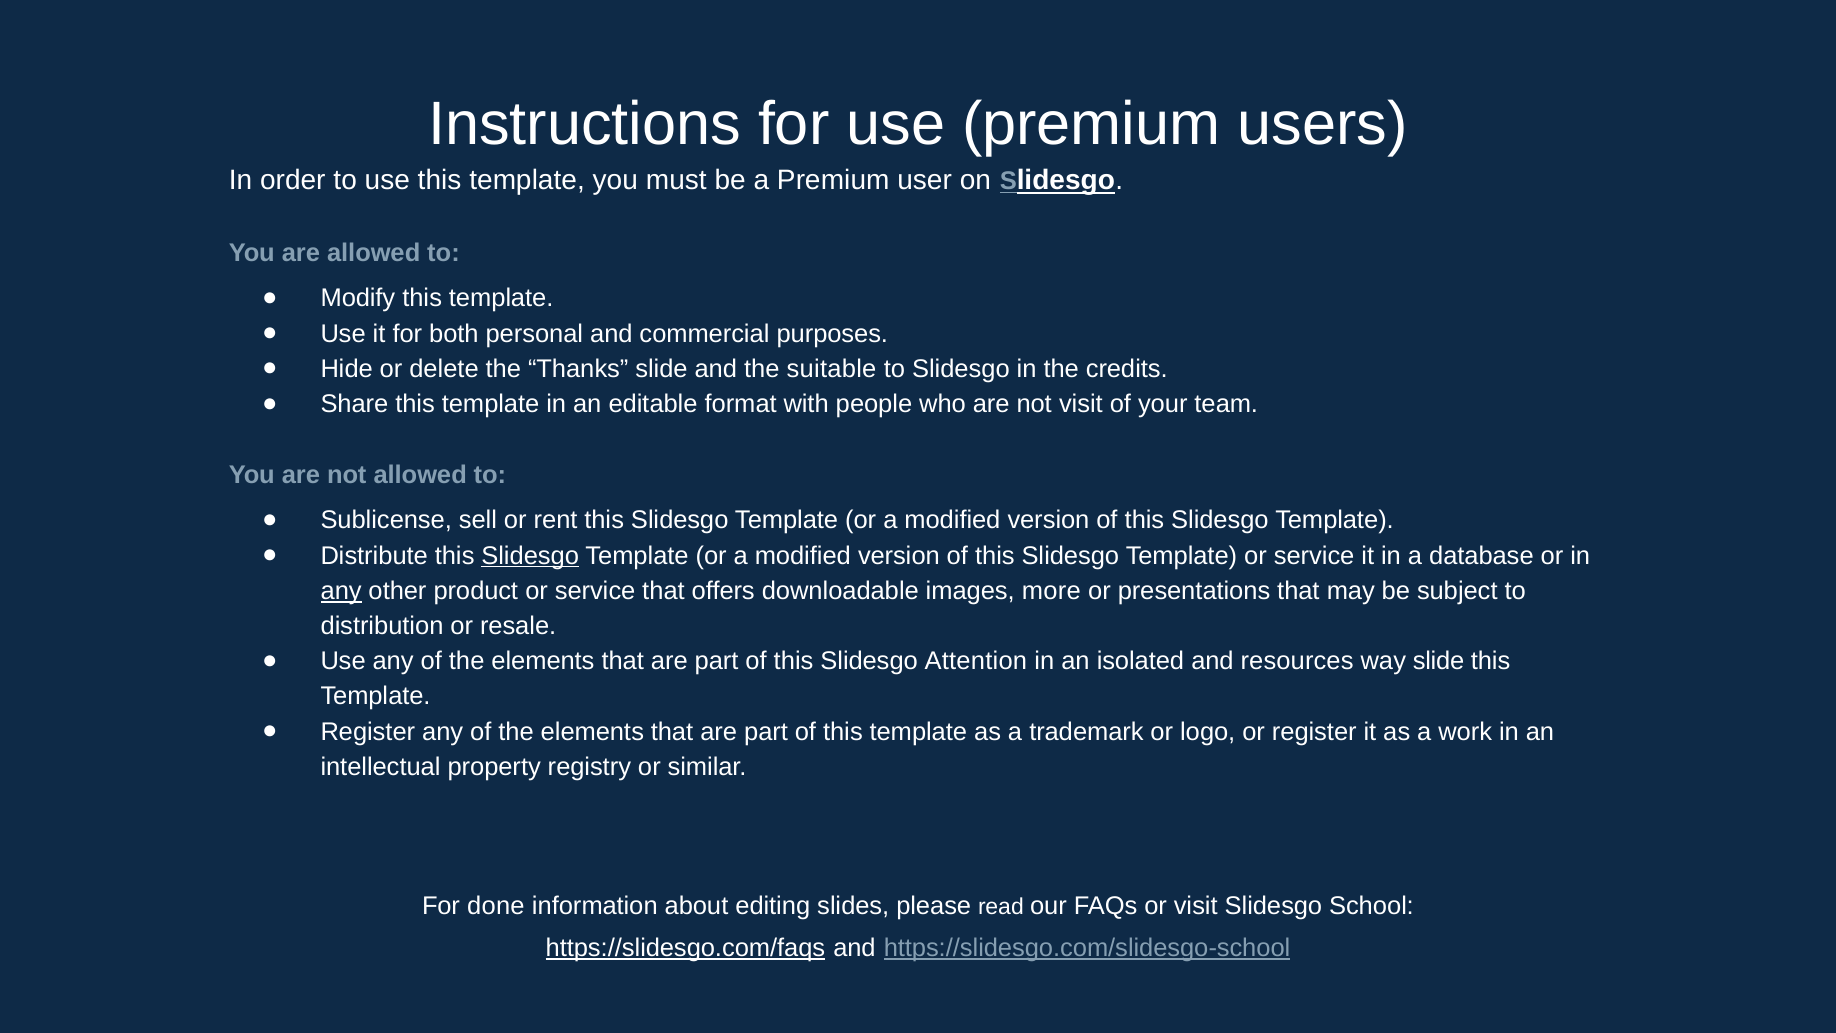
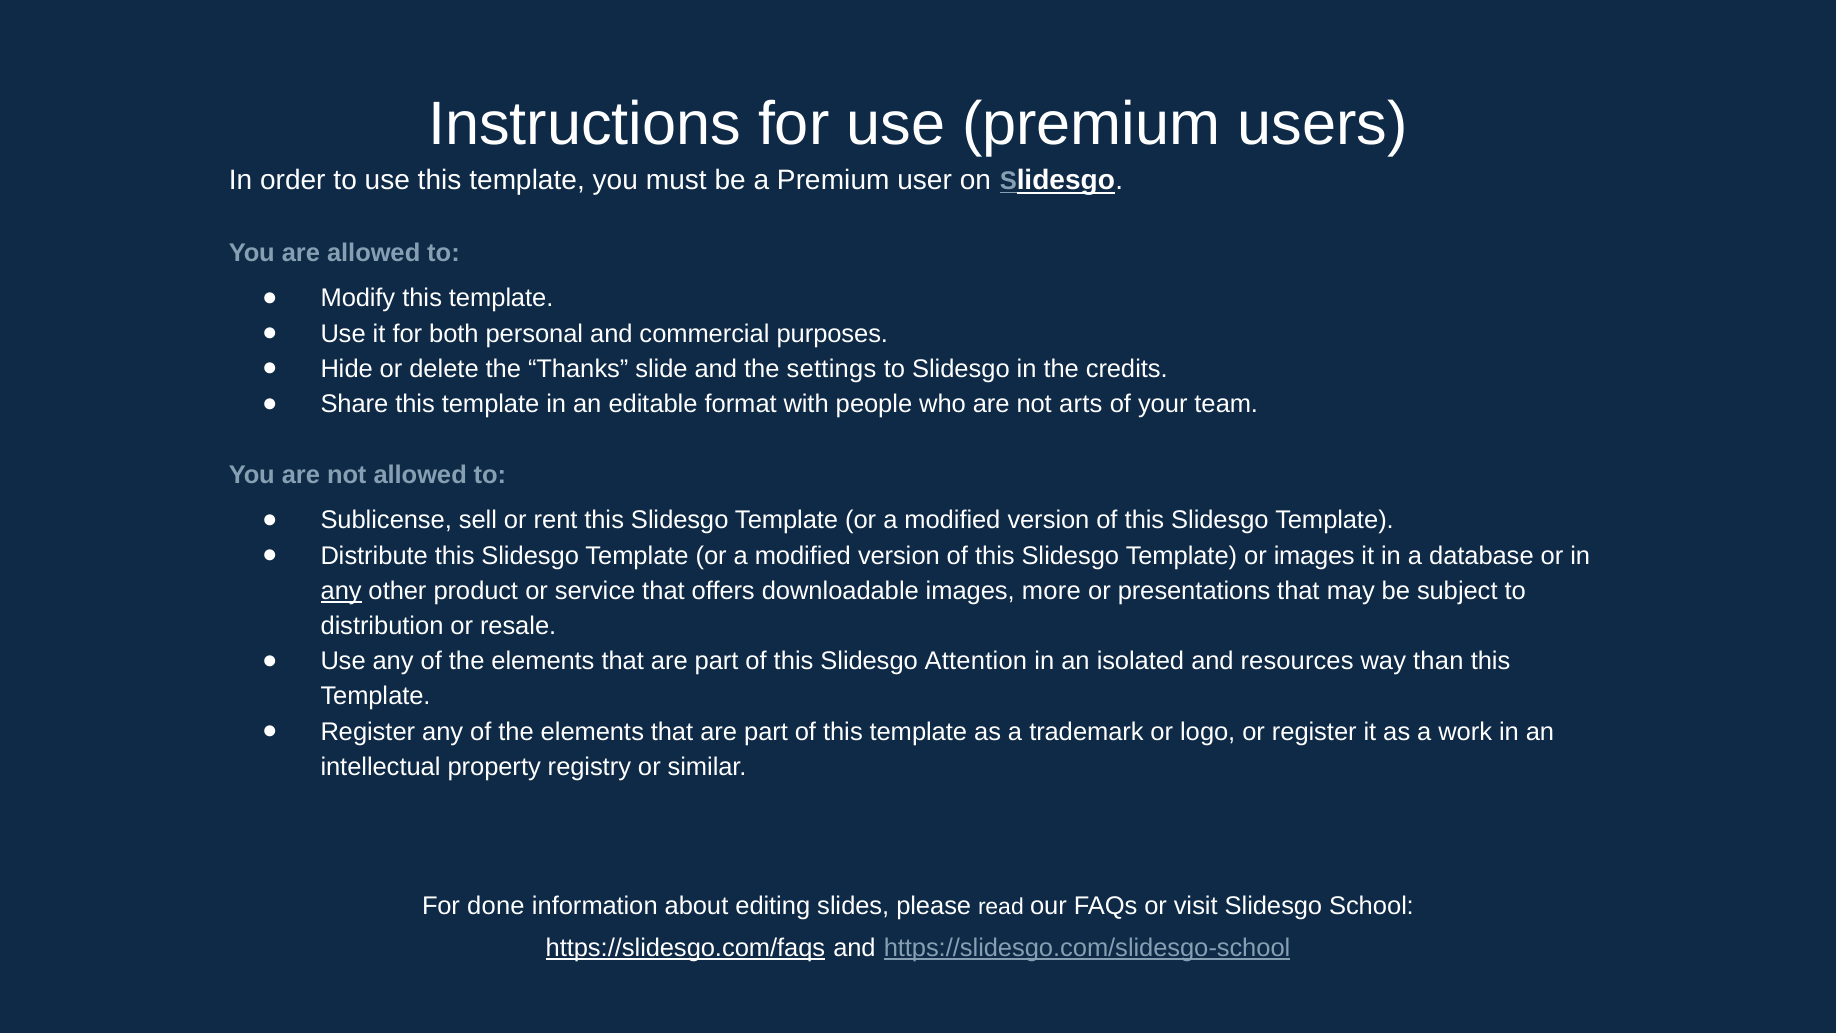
suitable: suitable -> settings (832, 369)
not visit: visit -> arts (1081, 404)
Slidesgo underline: present -> none (530, 555)
Template or service: service -> images (1314, 555)
way slide: slide -> than (1438, 661)
